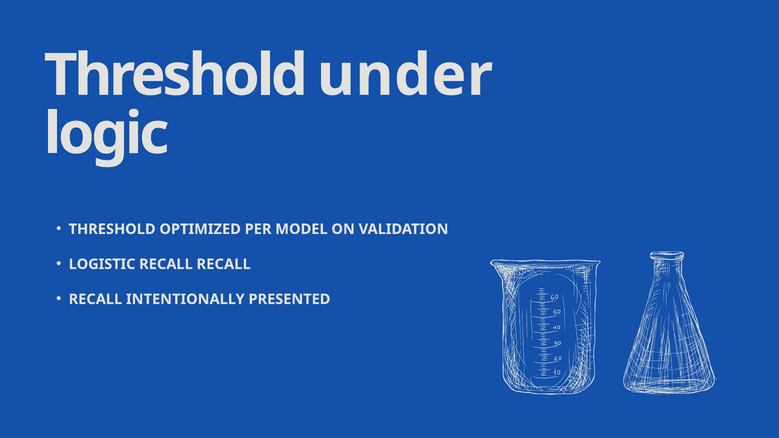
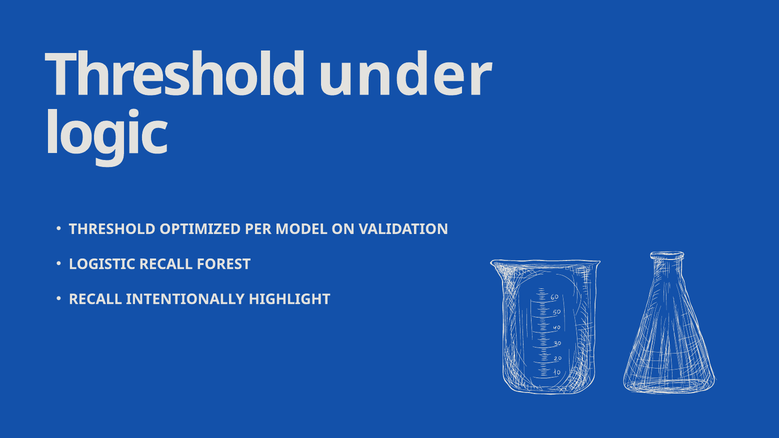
RECALL RECALL: RECALL -> FOREST (224, 264)
PRESENTED: PRESENTED -> HIGHLIGHT (289, 299)
